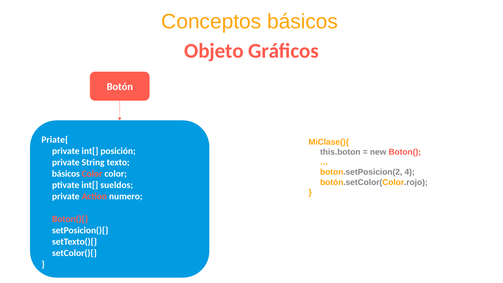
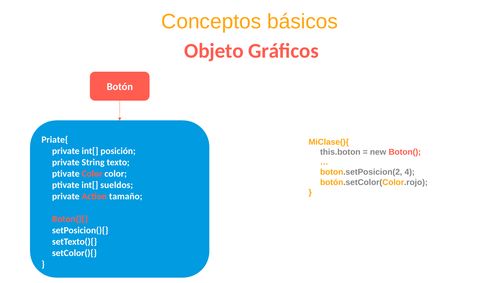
básicos: básicos -> ptivate (66, 174)
numero: numero -> tamaño (126, 196)
